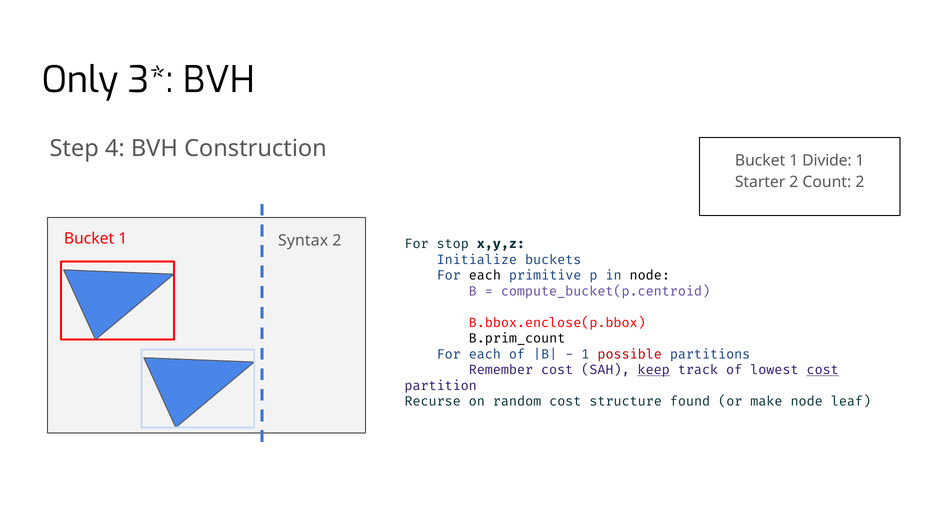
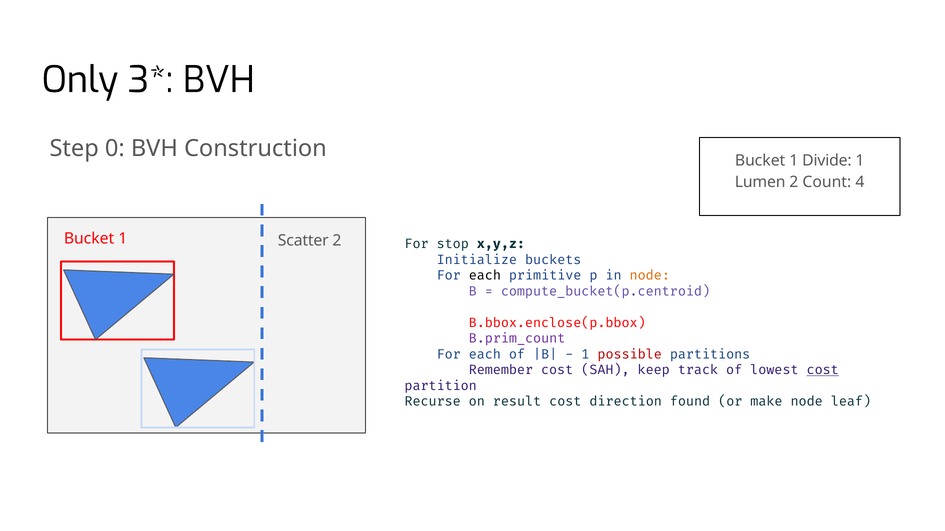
4: 4 -> 0 (115, 149)
Starter: Starter -> Lumen (760, 182)
Count 2: 2 -> 4 (860, 182)
Syntax: Syntax -> Scatter (303, 241)
node colour: black -> orange (650, 276)
B.prim_count++ colour: black -> purple (525, 339)
keep underline: present -> none (654, 370)
random: random -> result (517, 402)
structure: structure -> direction (626, 402)
